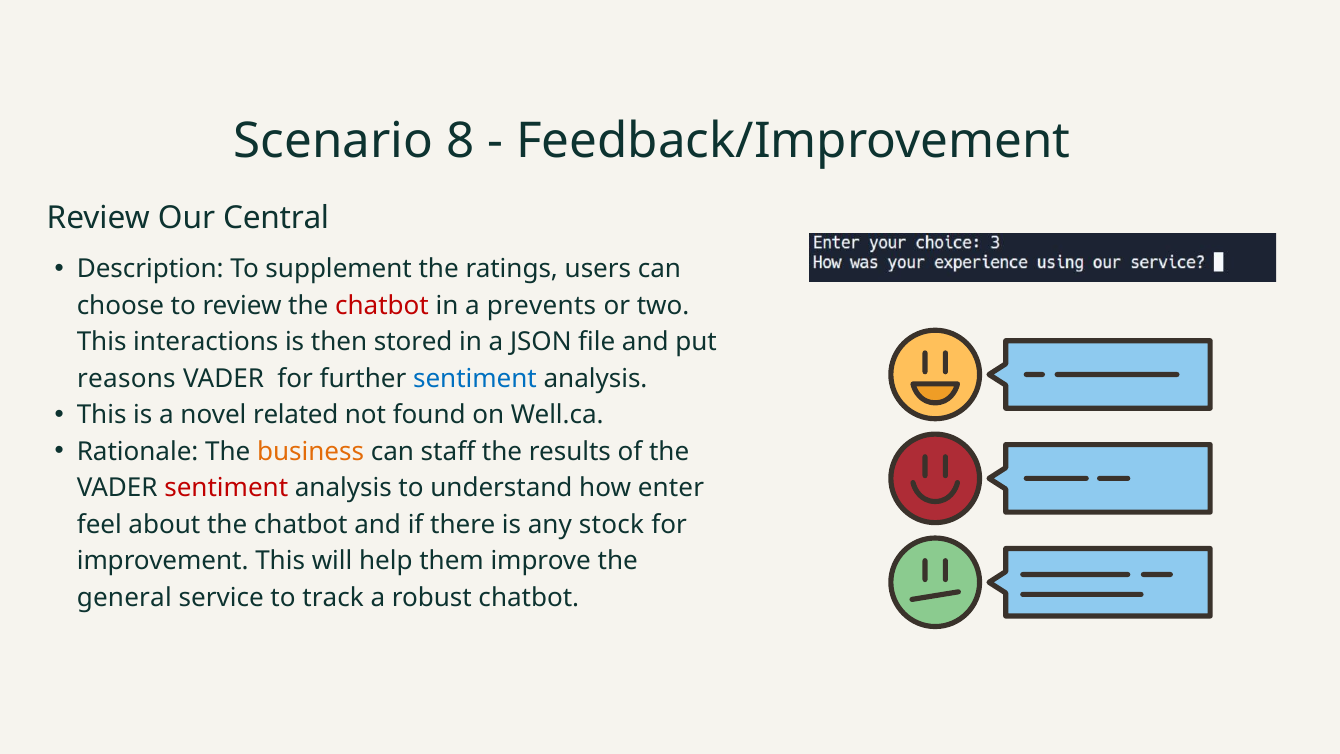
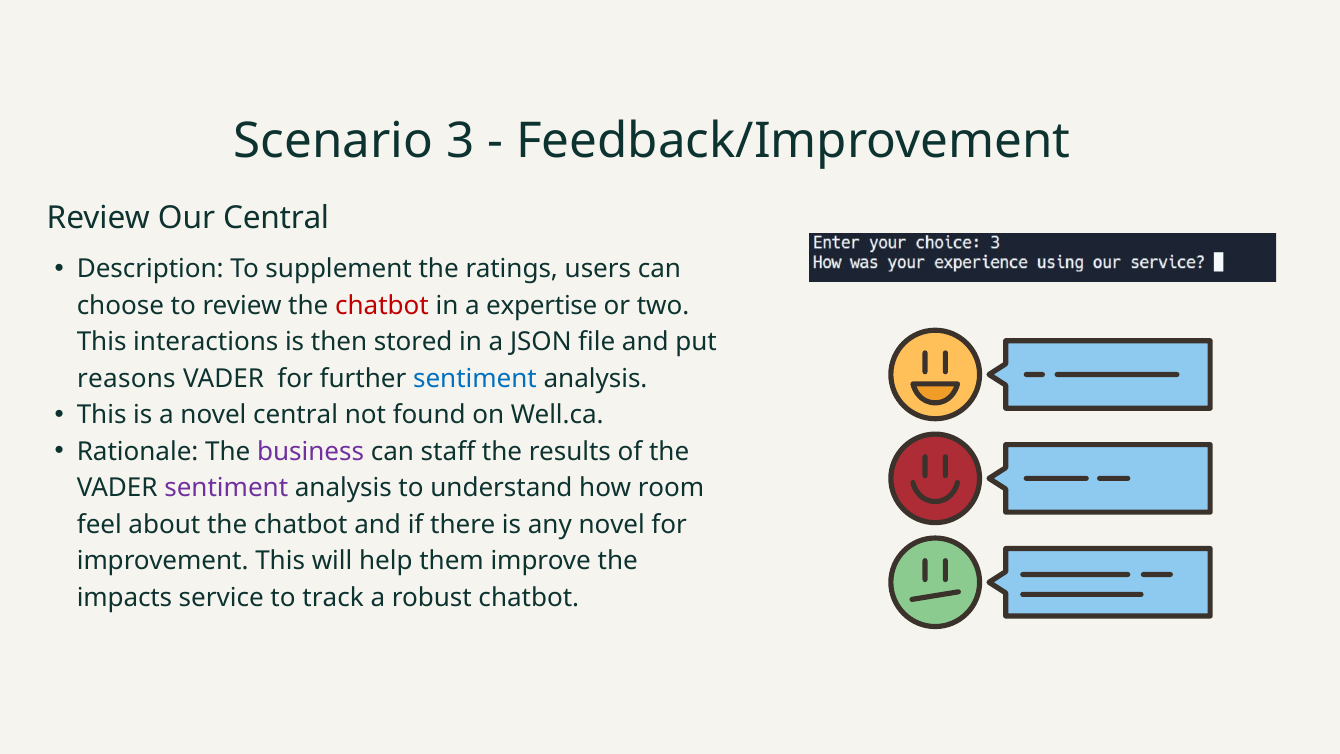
8: 8 -> 3 (461, 142)
prevents: prevents -> expertise (542, 306)
novel related: related -> central (296, 415)
business colour: orange -> purple (311, 451)
sentiment colour: red -> purple (226, 488)
enter: enter -> room (671, 488)
any stock: stock -> novel (612, 524)
general: general -> impacts (124, 597)
